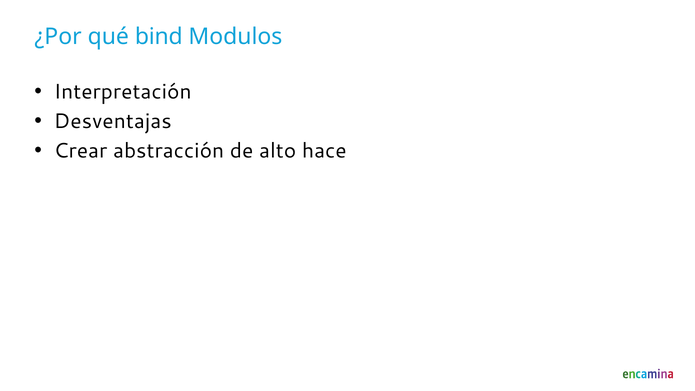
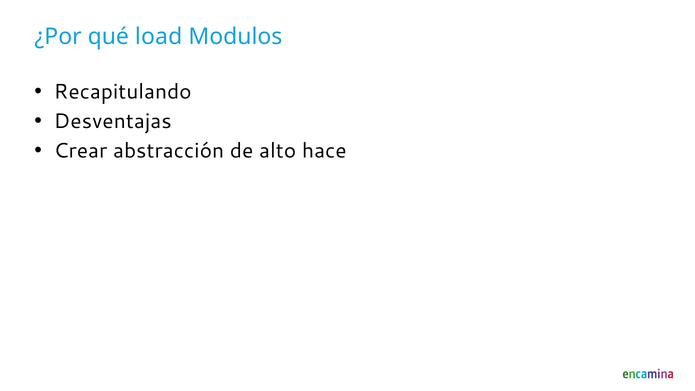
bind: bind -> load (159, 36)
Interpretación: Interpretación -> Recapitulando (123, 92)
